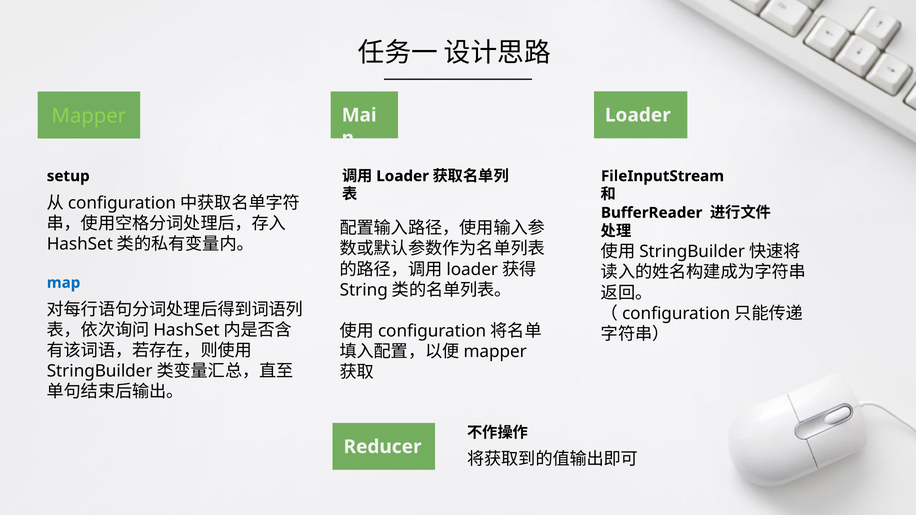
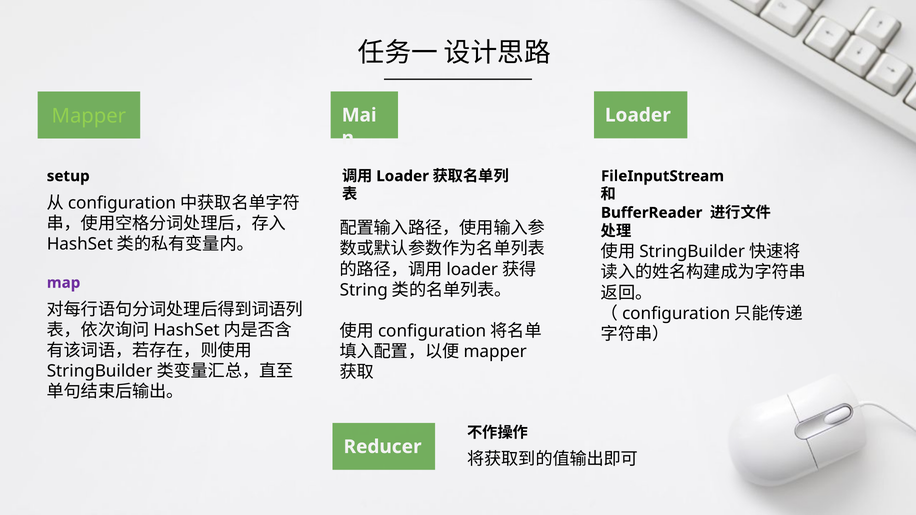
map colour: blue -> purple (64, 283)
